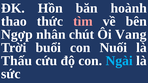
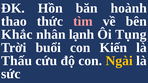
Ngợp: Ngợp -> Khắc (17, 35)
chút: chút -> lạnh (82, 35)
Vang: Vang -> Tụng (131, 35)
Nuối: Nuối -> Kiến (113, 48)
Ngài colour: light blue -> yellow (119, 61)
